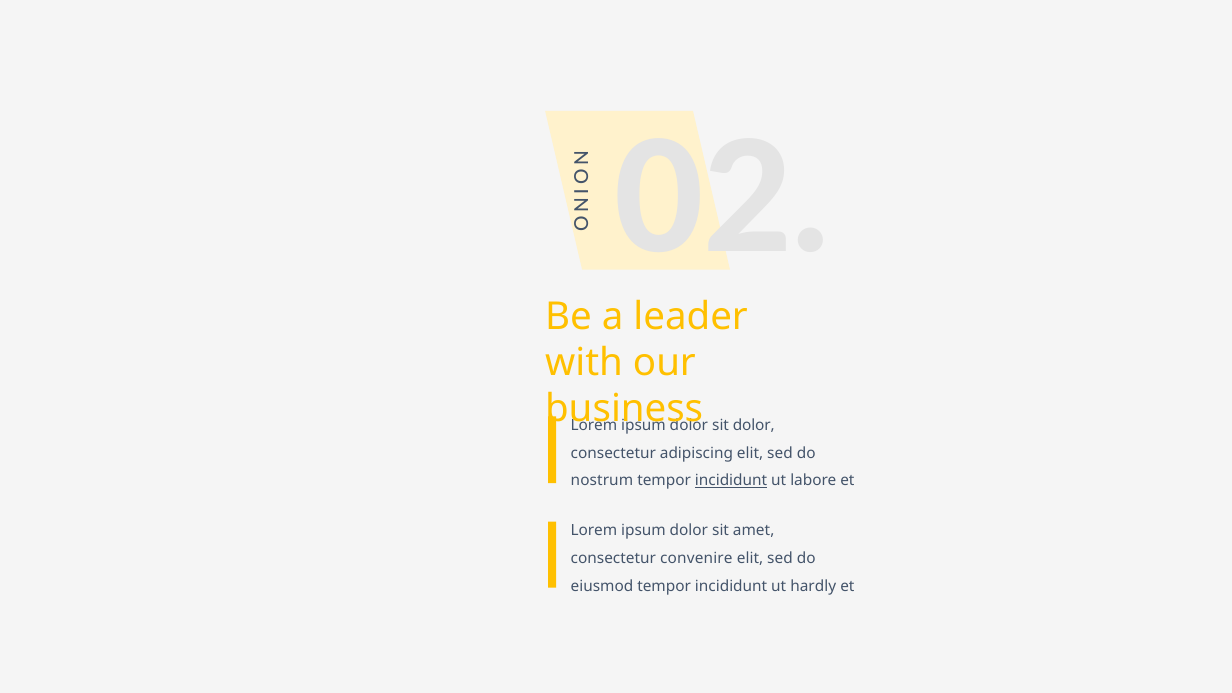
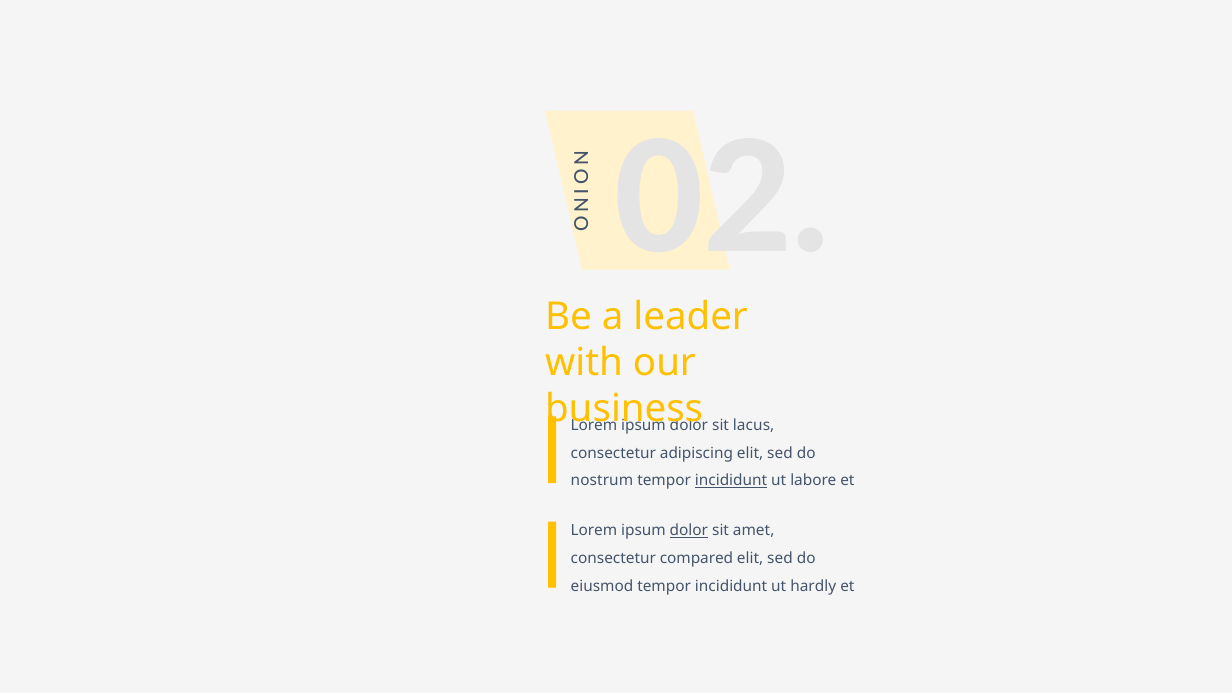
sit dolor: dolor -> lacus (754, 425)
dolor underline: none -> present (689, 531)
convenire: convenire -> compared (697, 558)
